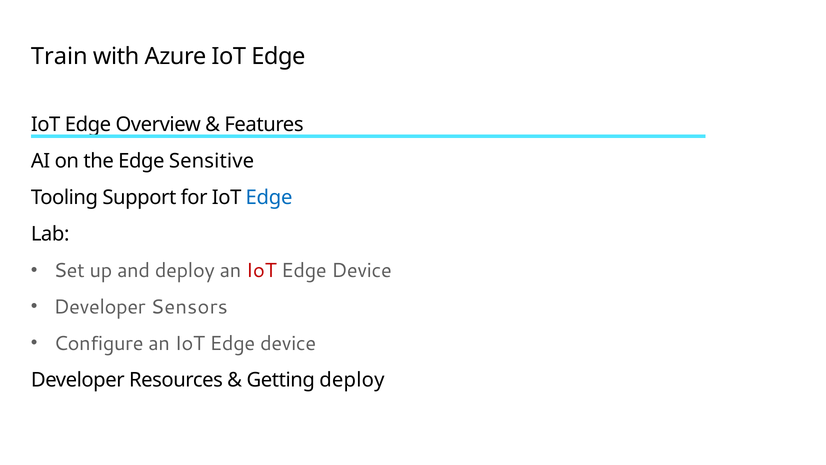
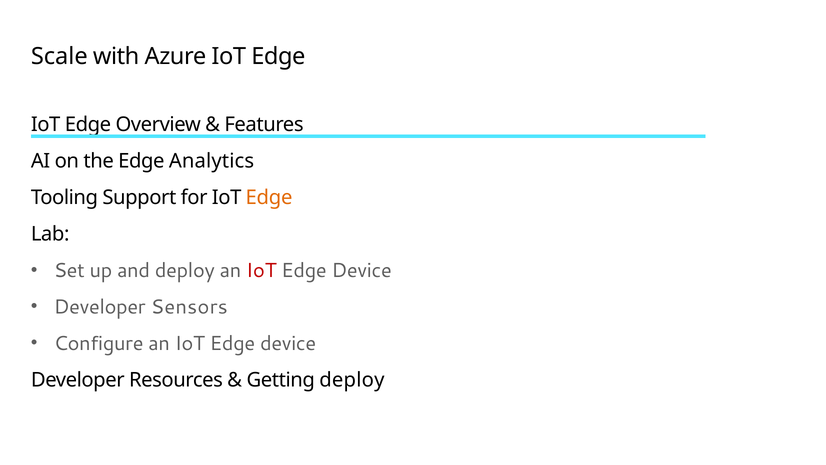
Train: Train -> Scale (59, 56)
Sensitive: Sensitive -> Analytics (212, 161)
Edge colour: blue -> orange (269, 197)
